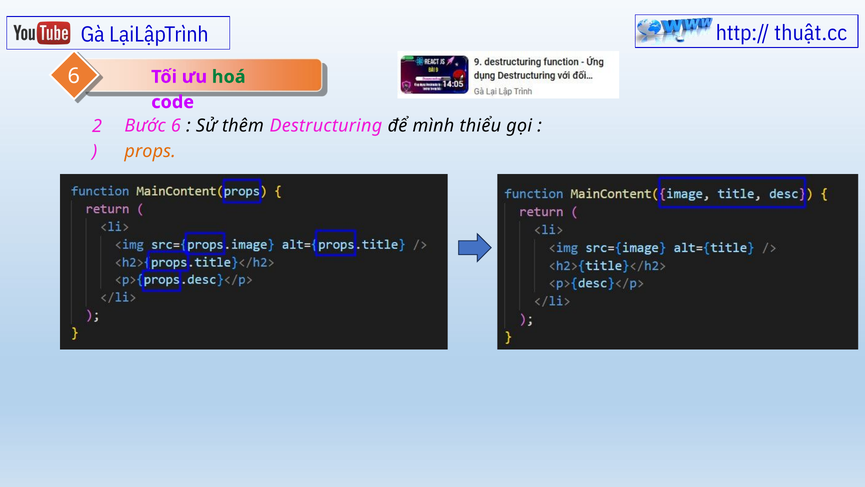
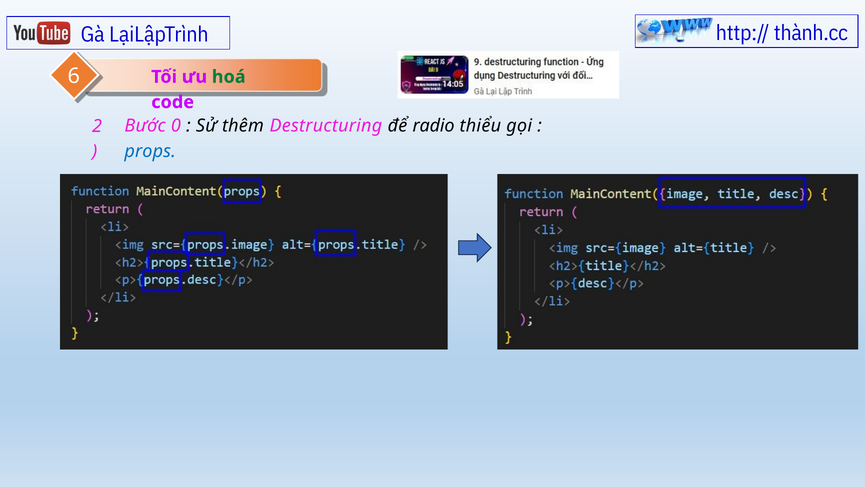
thuật.cc: thuật.cc -> thành.cc (811, 33)
Bước 6: 6 -> 0 (176, 126)
mình: mình -> radio (434, 126)
props colour: orange -> blue (150, 151)
